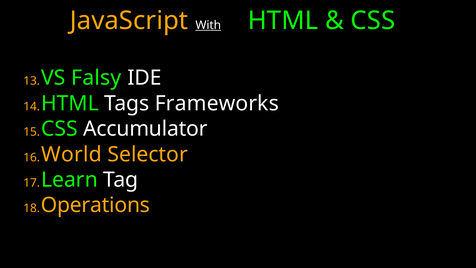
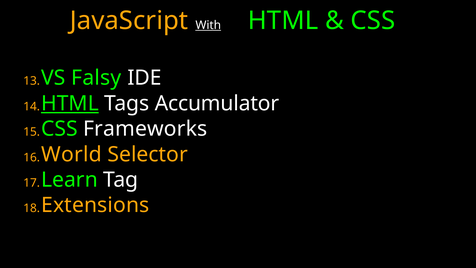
HTML underline: none -> present (70, 104)
Frameworks: Frameworks -> Accumulator (217, 104)
Accumulator: Accumulator -> Frameworks (145, 129)
Operations: Operations -> Extensions (95, 205)
